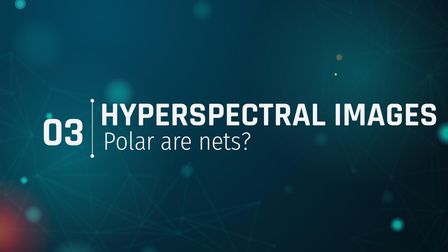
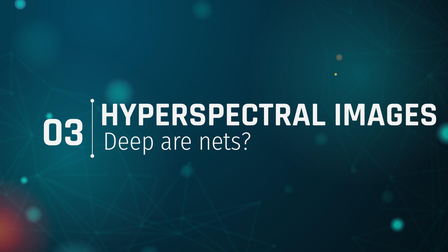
Polar: Polar -> Deep (129, 142)
